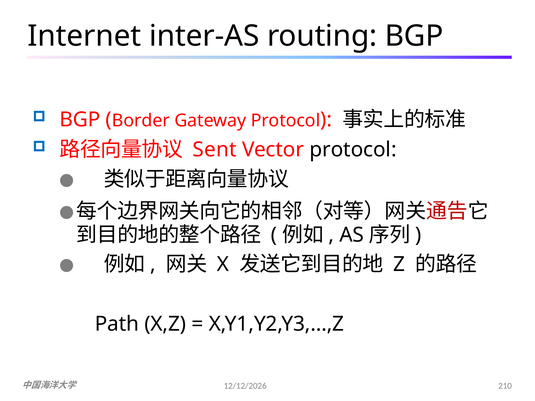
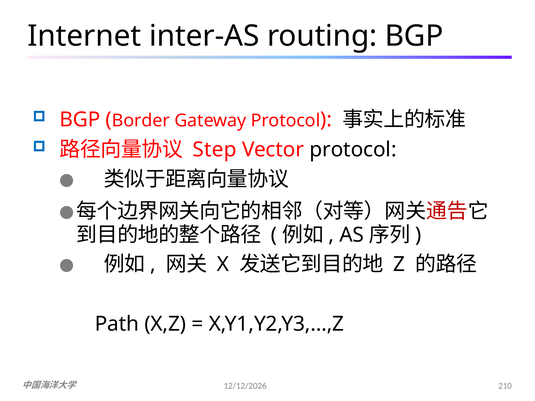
Sent: Sent -> Step (215, 150)
